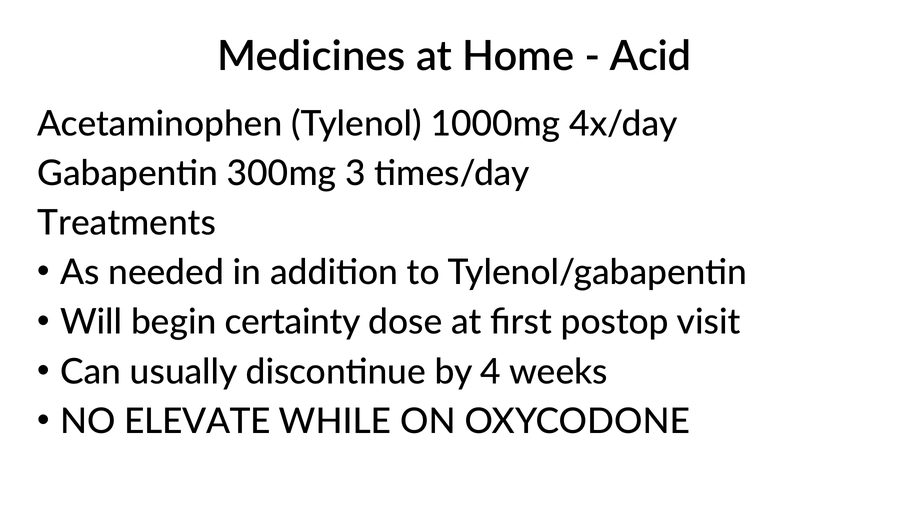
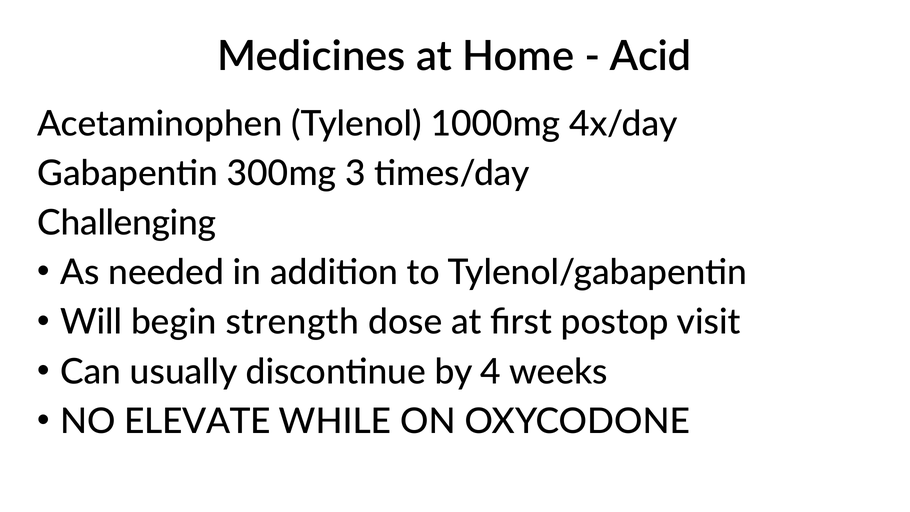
Treatments: Treatments -> Challenging (127, 223)
certainty: certainty -> strength (292, 322)
